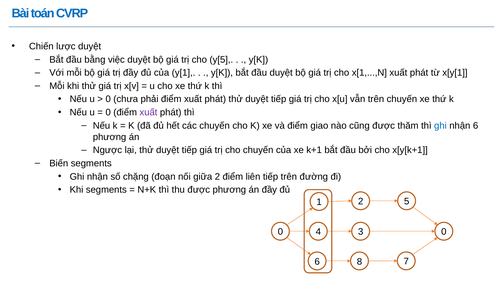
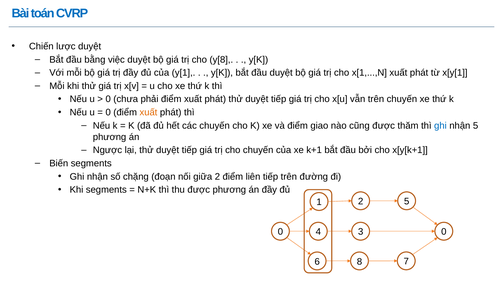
y[5: y[5 -> y[8 (221, 60)
xuất colour: purple -> orange (148, 112)
nhận 6: 6 -> 5 (476, 126)
